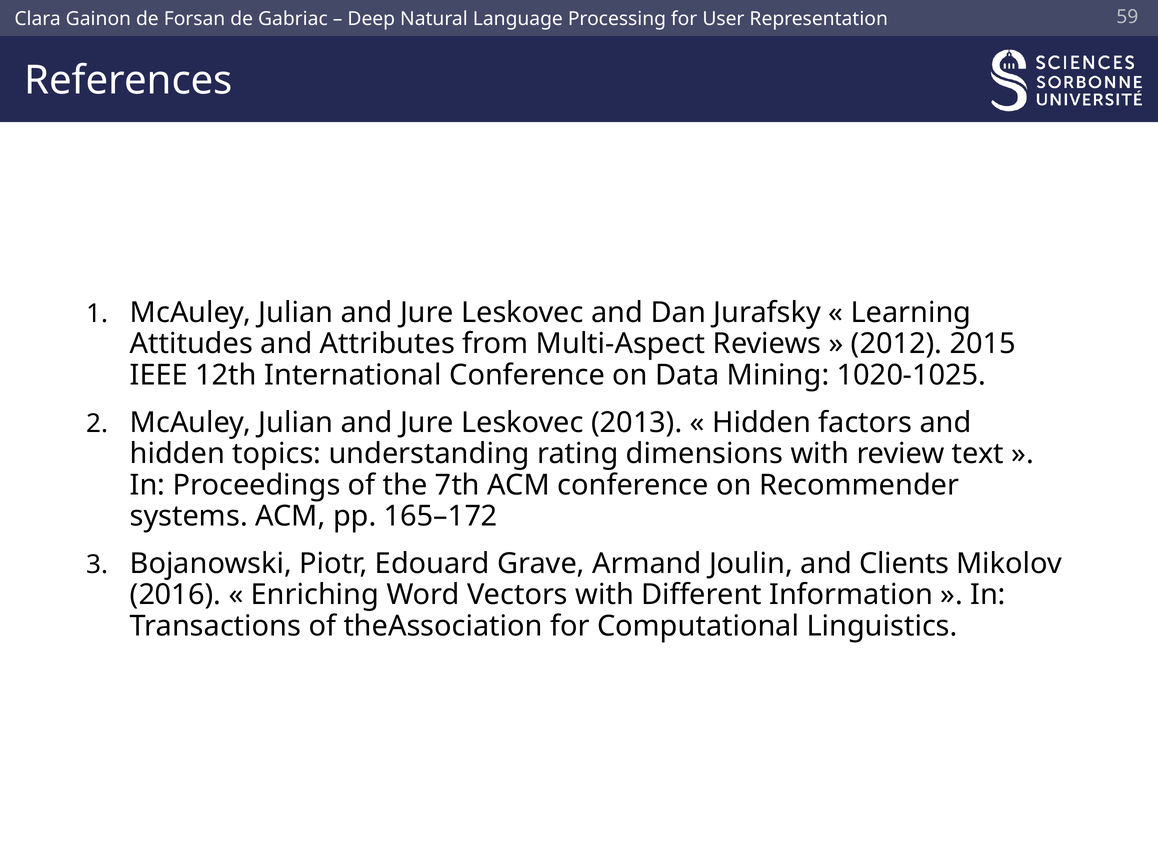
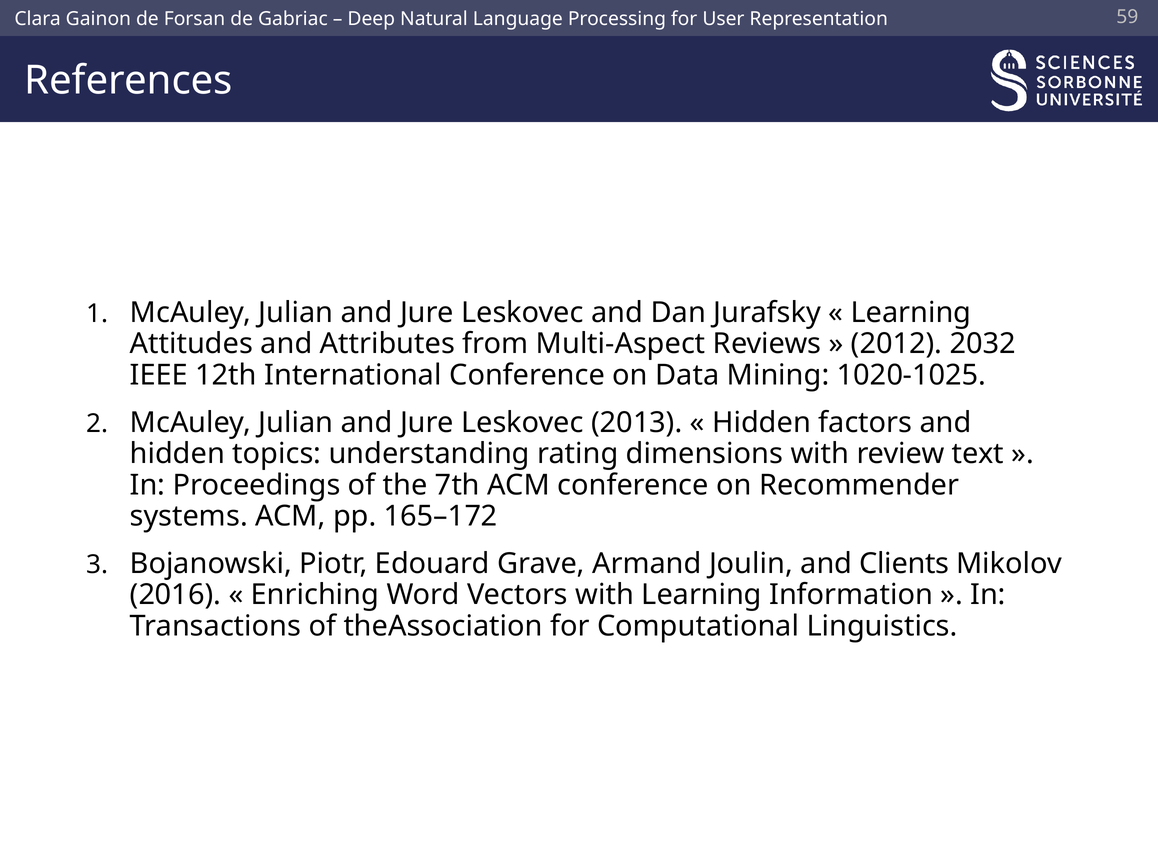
2015: 2015 -> 2032 (983, 344)
with Different: Different -> Learning (702, 595)
